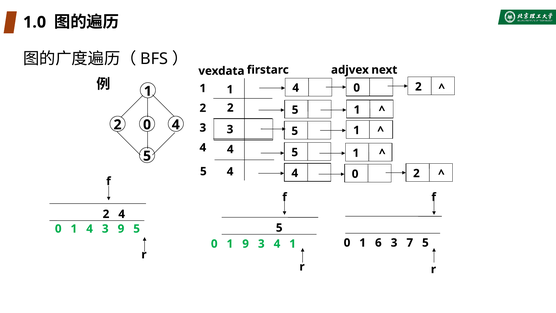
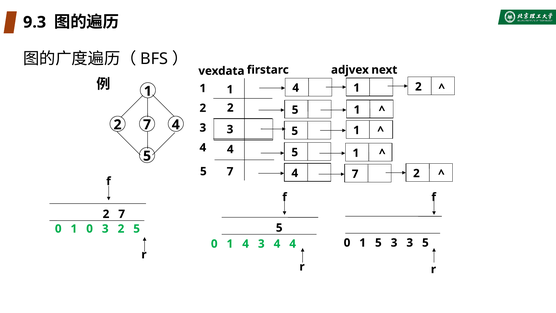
1.0: 1.0 -> 9.3 (35, 22)
0: 0 -> 1 (357, 88)
0: 0 -> 7 (147, 125)
4: 4 -> 7 (230, 171)
0: 0 -> 7 (355, 174)
4: 4 -> 7 (122, 214)
0 1 4: 4 -> 0 (90, 229)
3 9: 9 -> 2 (121, 229)
1 6: 6 -> 5 (378, 243)
3 7: 7 -> 3 (410, 243)
0 1 9: 9 -> 4 (246, 244)
1: 1 -> 4 (293, 244)
